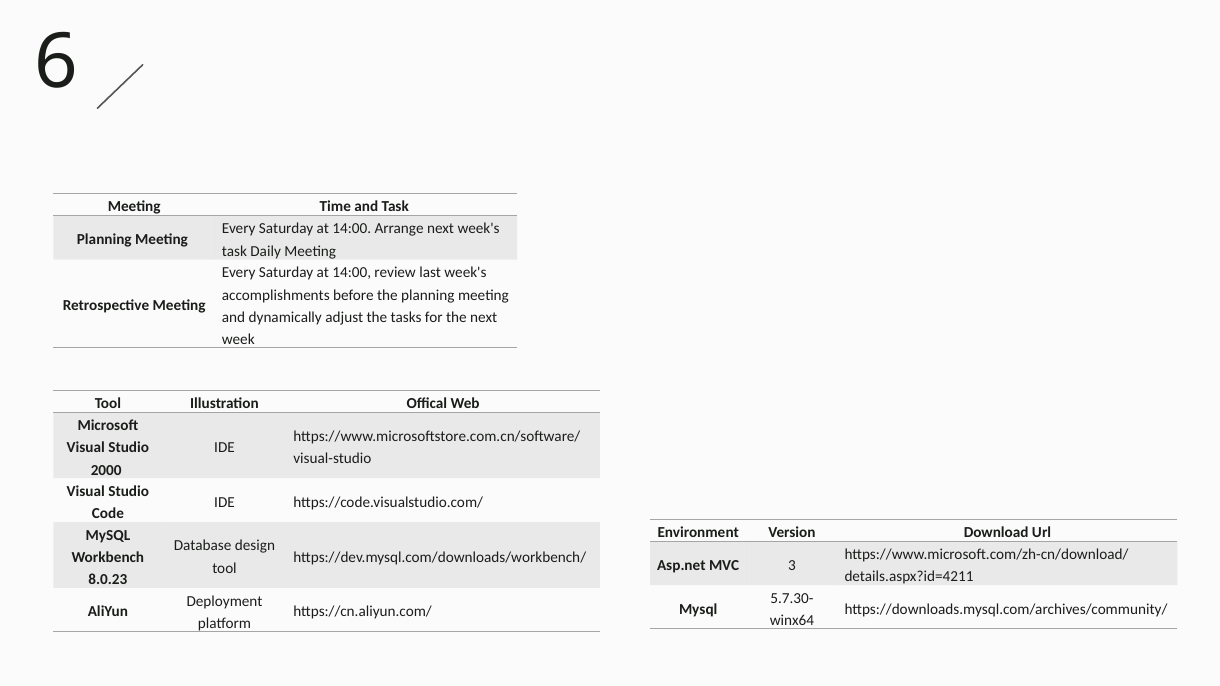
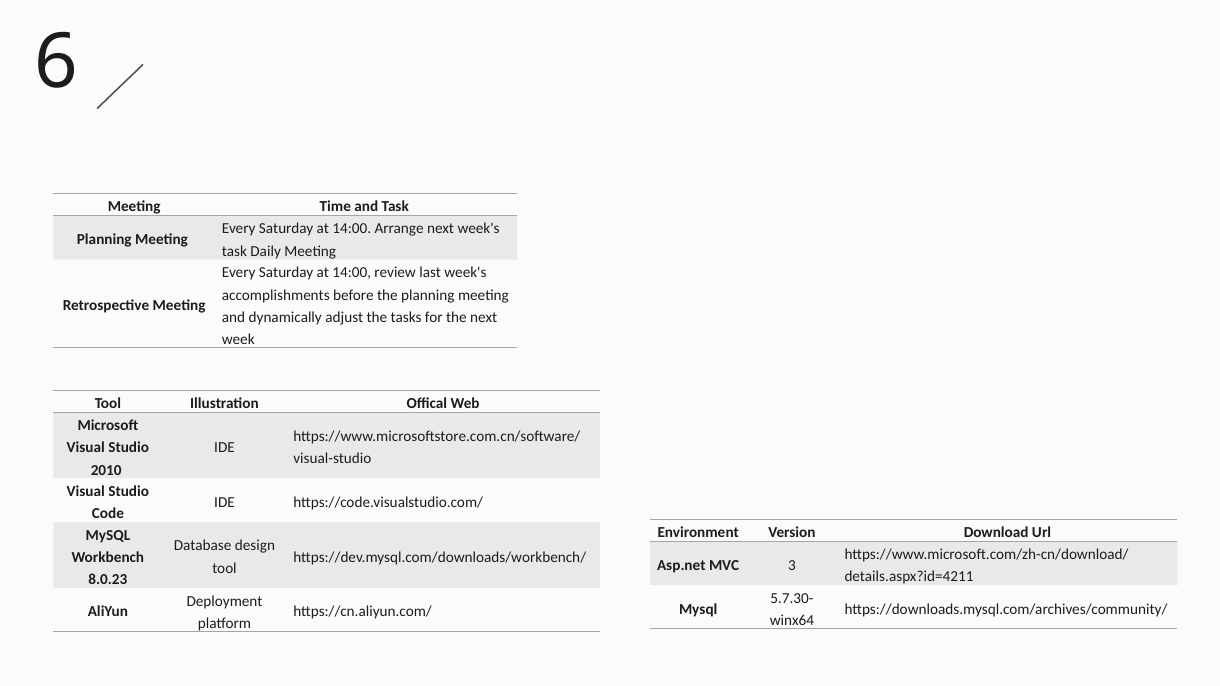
2000: 2000 -> 2010 (106, 470)
